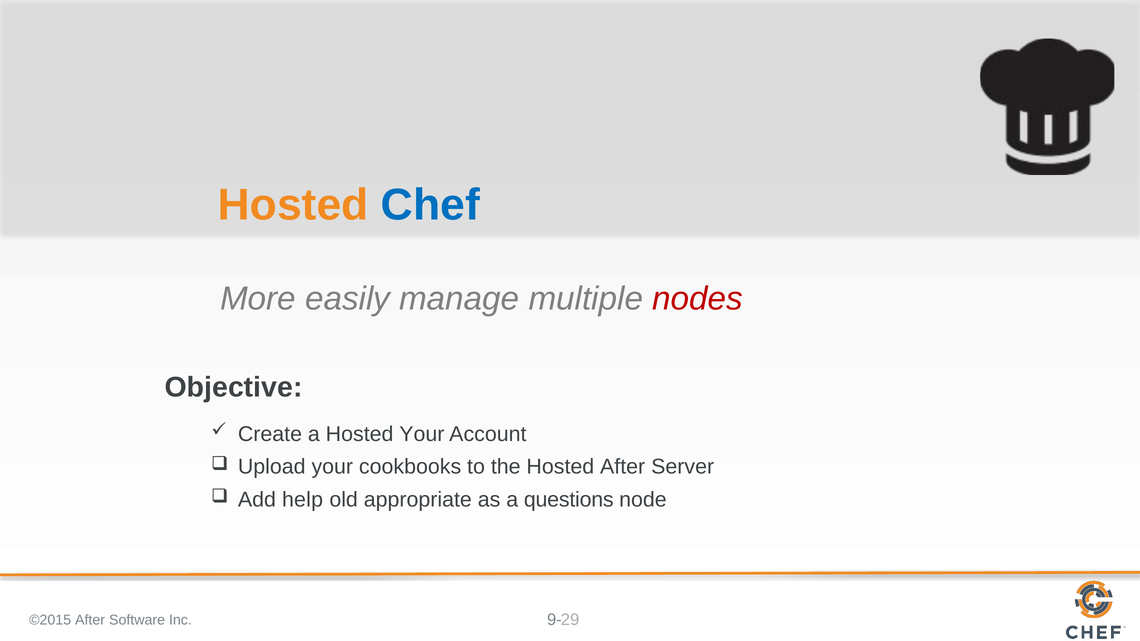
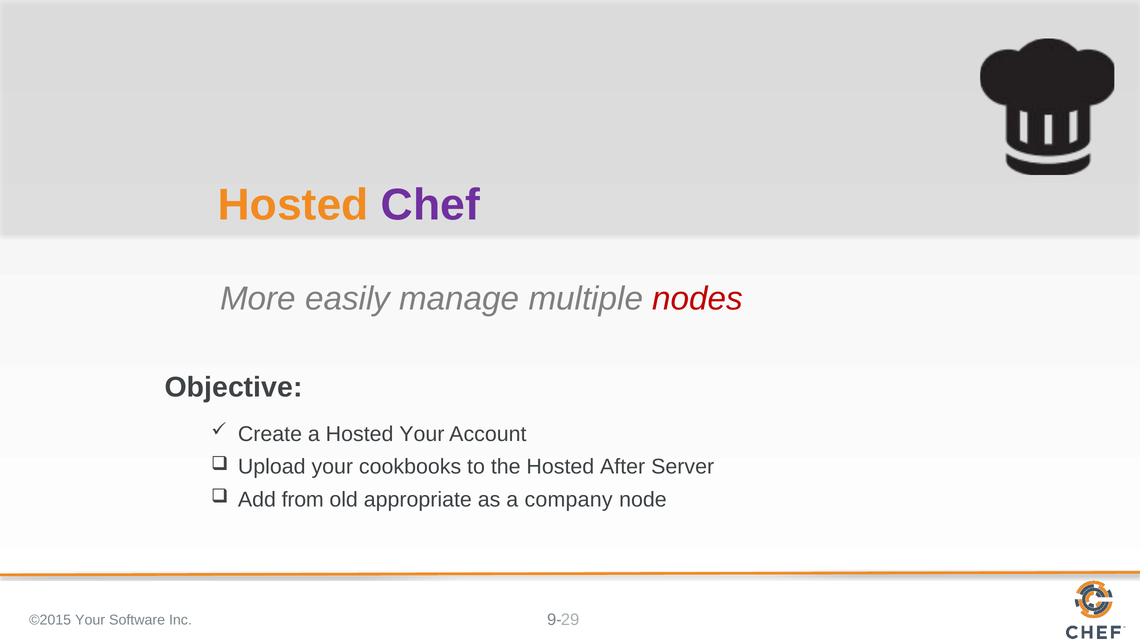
Chef colour: blue -> purple (430, 205)
help: help -> from (303, 500)
questions: questions -> company (569, 500)
©2015 After: After -> Your (90, 620)
